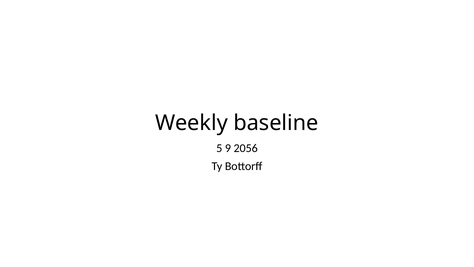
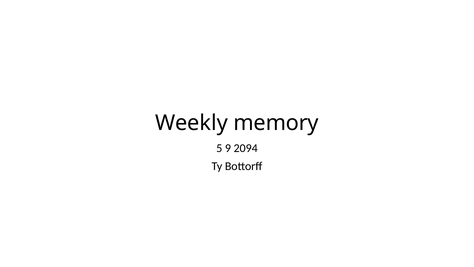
baseline: baseline -> memory (276, 123)
2056: 2056 -> 2094 (246, 148)
